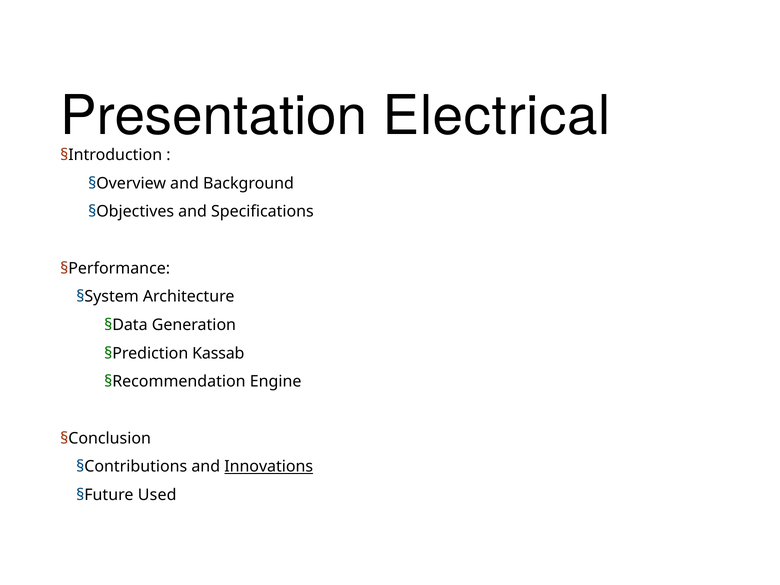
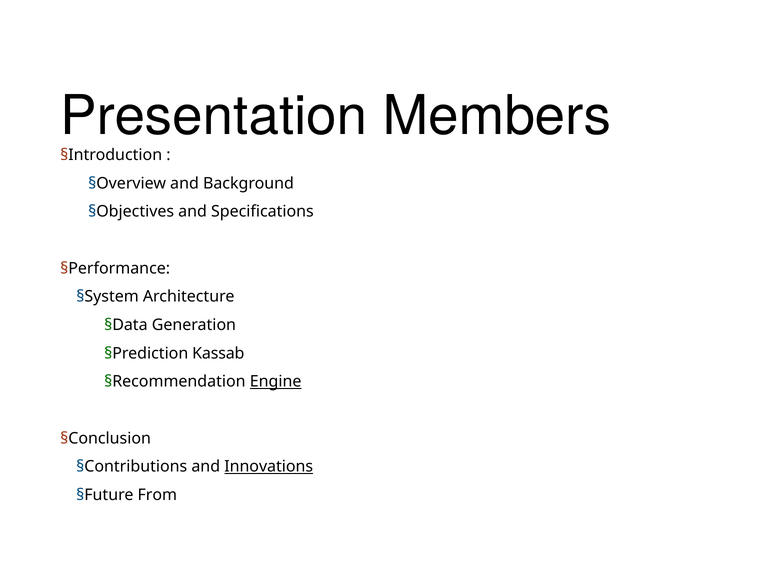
Electrical: Electrical -> Members (497, 116)
Engine underline: none -> present (276, 382)
Used: Used -> From (157, 495)
